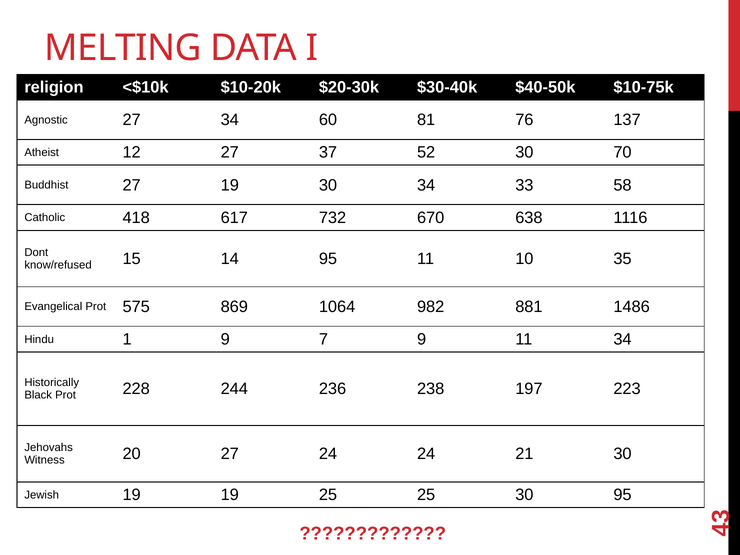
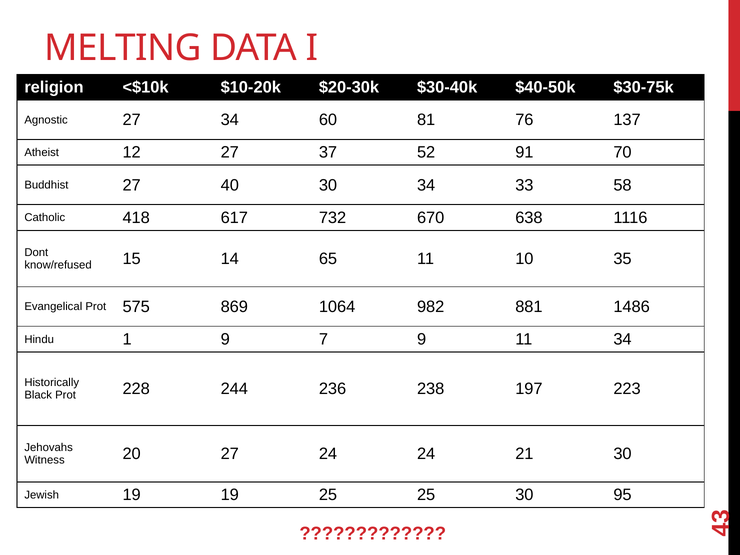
$10-75k: $10-75k -> $30-75k (644, 87)
52 30: 30 -> 91 (524, 153)
27 19: 19 -> 40 (230, 185)
14 95: 95 -> 65 (328, 259)
